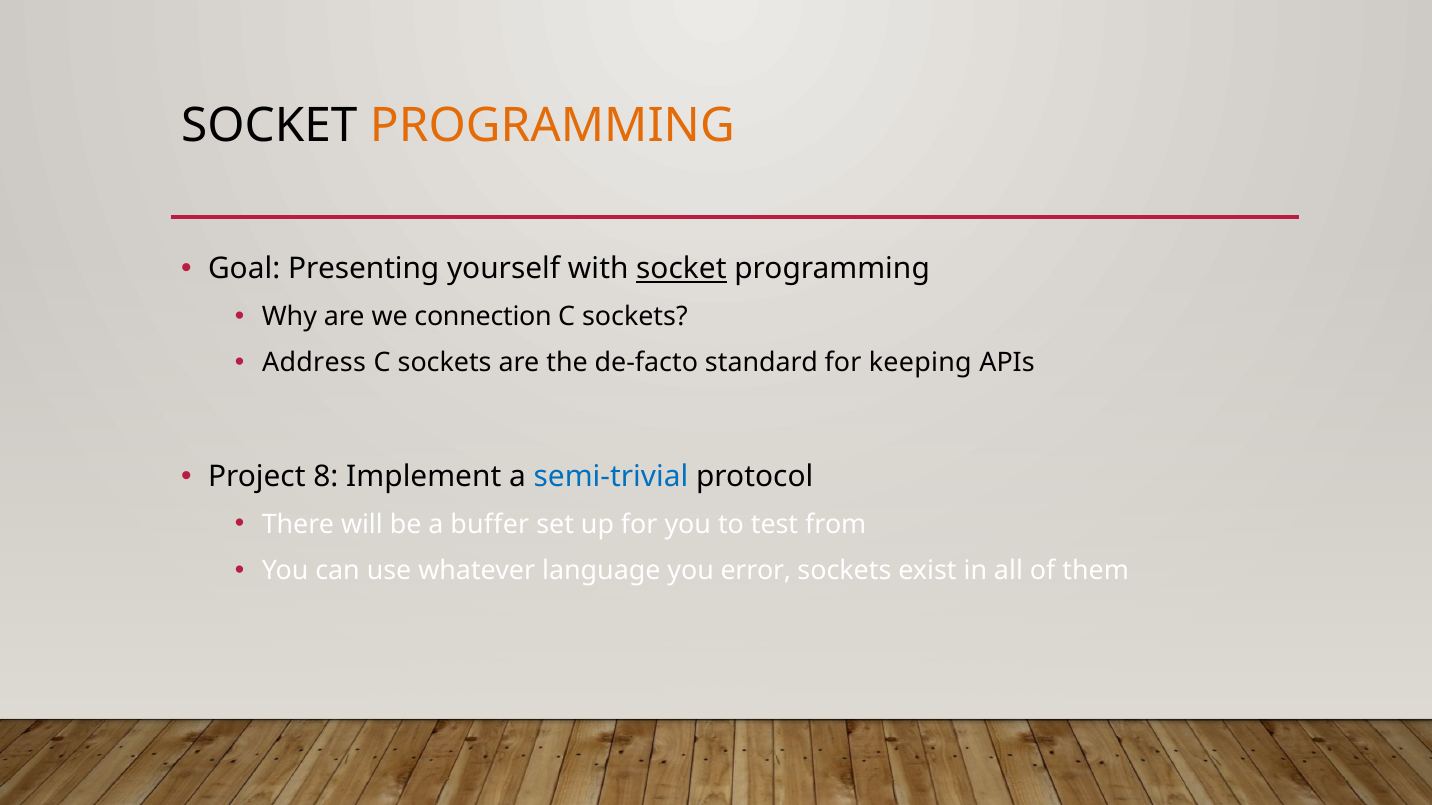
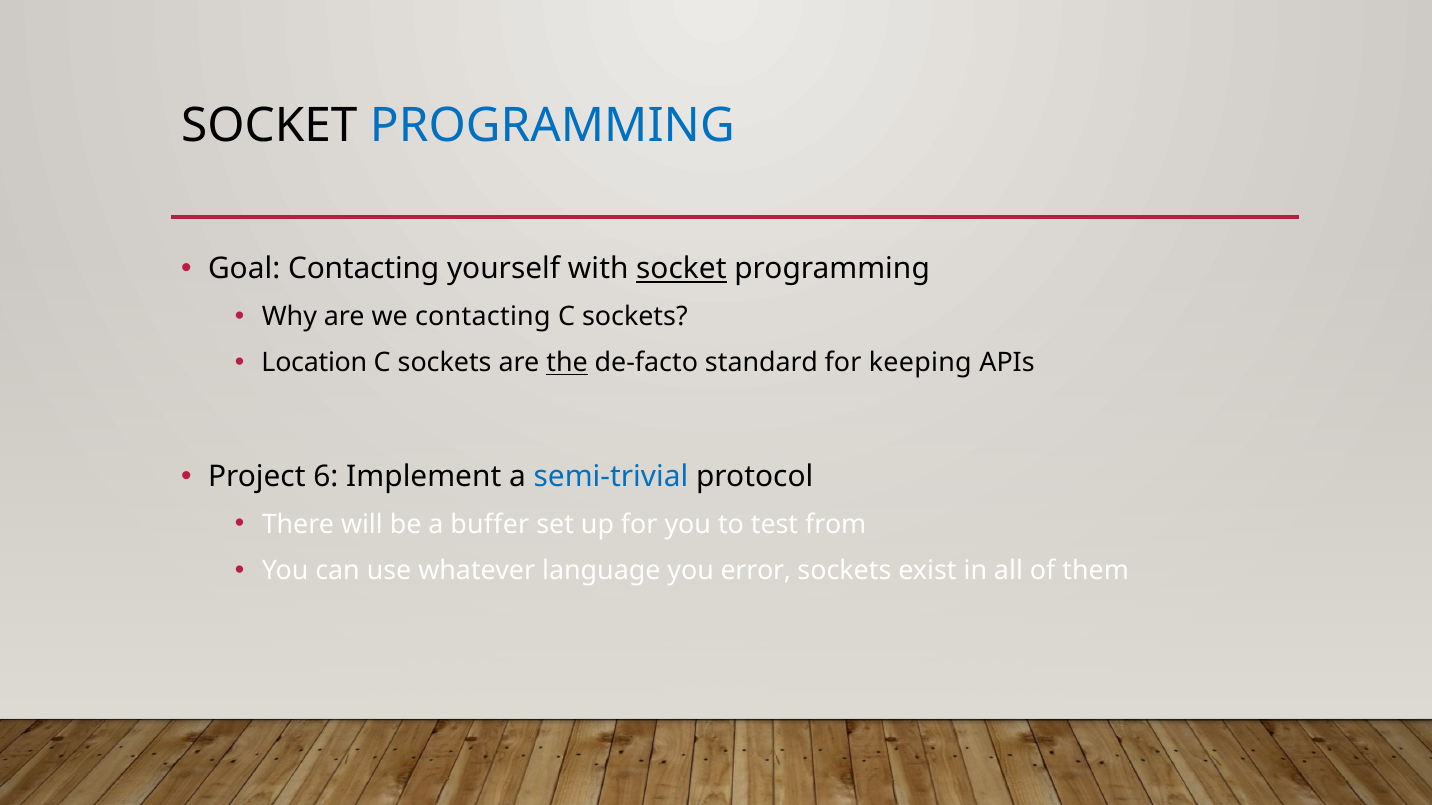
PROGRAMMING colour: orange -> blue (552, 125)
Goal Presenting: Presenting -> Contacting (364, 269)
we connection: connection -> contacting (483, 317)
Address: Address -> Location (314, 363)
the underline: none -> present (567, 363)
8: 8 -> 6 (326, 477)
